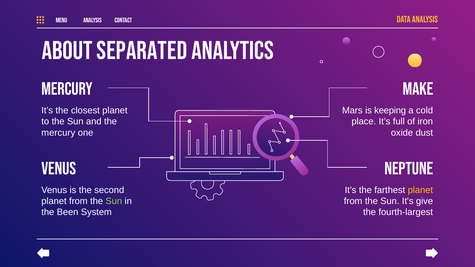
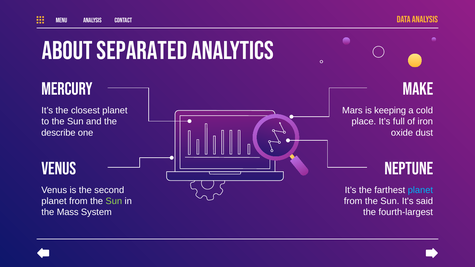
mercury: mercury -> describe (58, 133)
planet colour: yellow -> light blue (420, 190)
give: give -> said (425, 201)
Been: Been -> Mass (68, 212)
